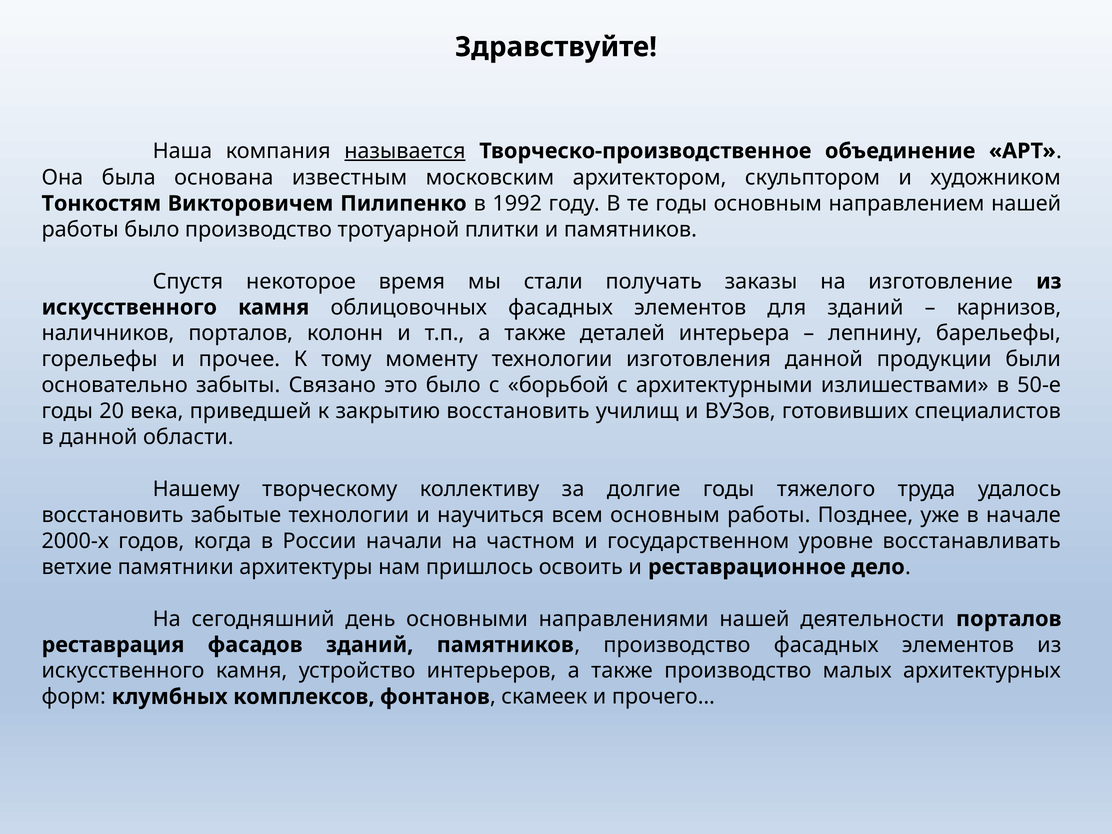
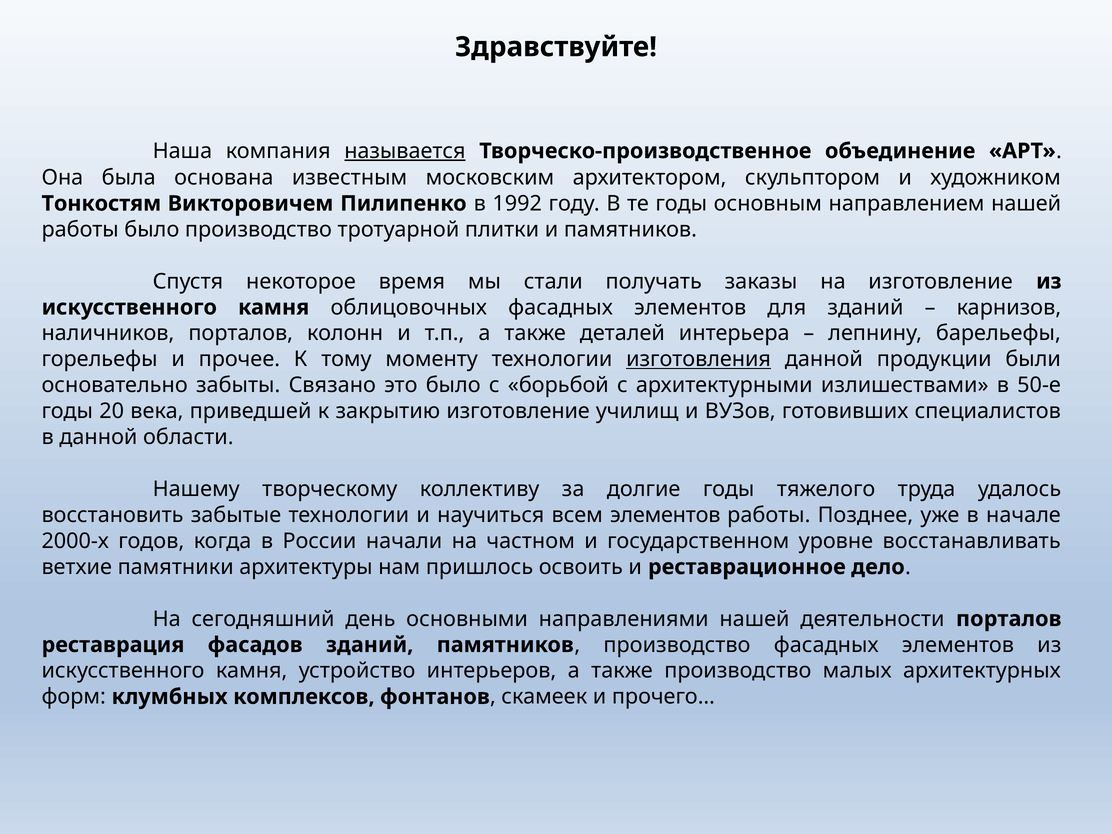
изготовления underline: none -> present (699, 359)
закрытию восстановить: восстановить -> изготовление (518, 411)
всем основным: основным -> элементов (665, 515)
